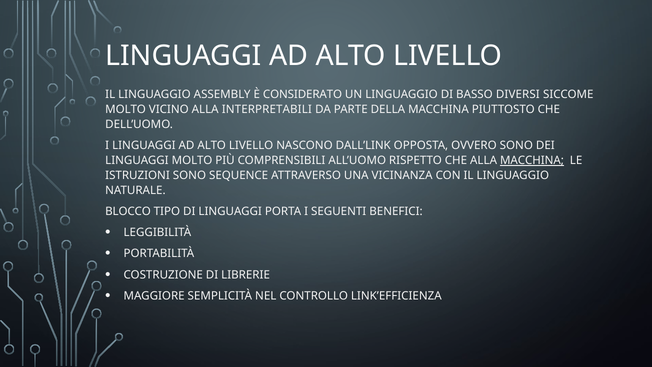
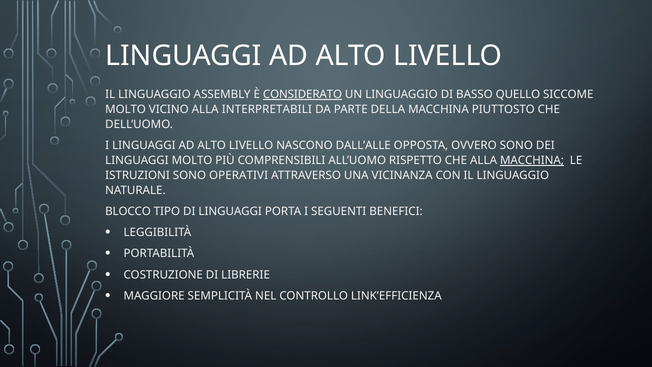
CONSIDERATO underline: none -> present (303, 94)
DIVERSI: DIVERSI -> QUELLO (518, 94)
DALL’LINK: DALL’LINK -> DALL’ALLE (363, 145)
SEQUENCE: SEQUENCE -> OPERATIVI (239, 175)
